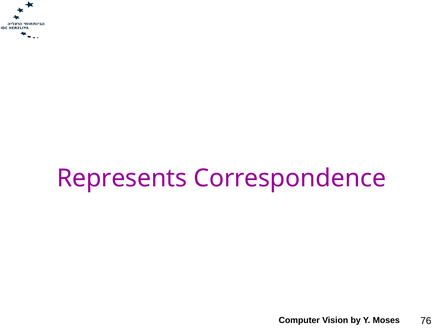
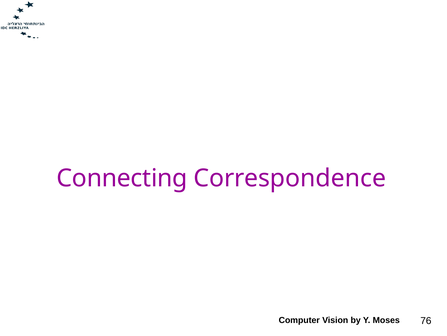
Represents: Represents -> Connecting (122, 178)
